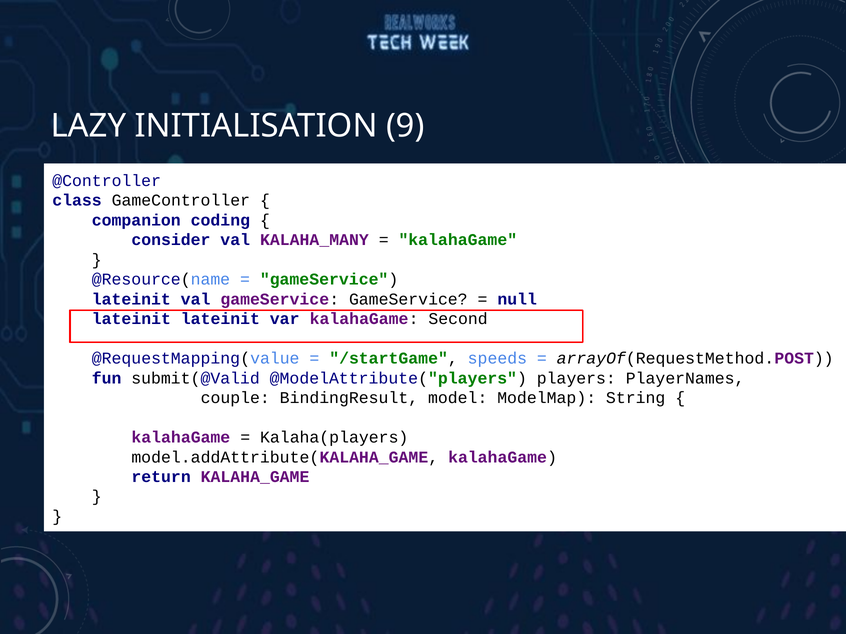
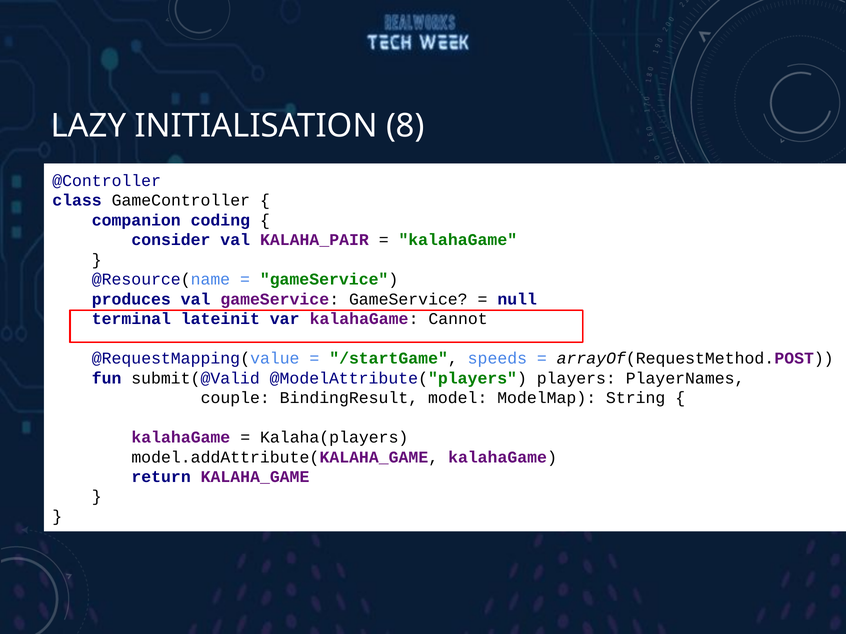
9: 9 -> 8 (405, 126)
KALAHA_MANY: KALAHA_MANY -> KALAHA_PAIR (314, 240)
lateinit: lateinit -> produces (131, 299)
lateinit: lateinit -> terminal (131, 319)
Second: Second -> Cannot (458, 319)
